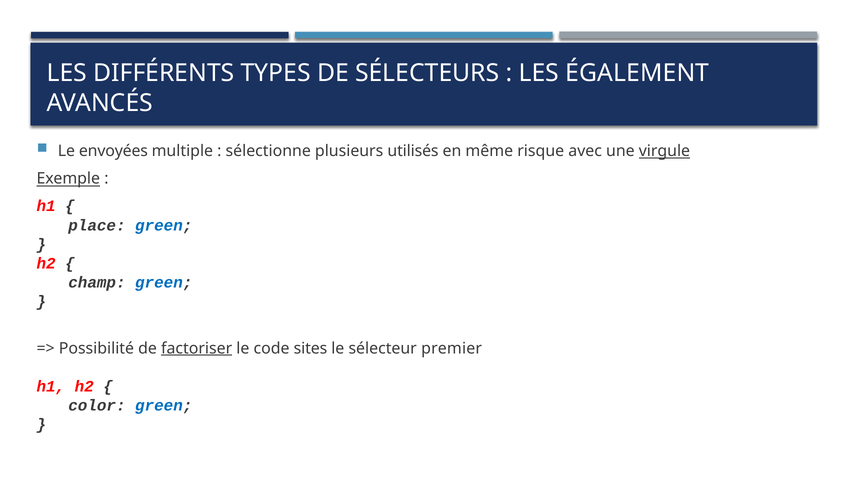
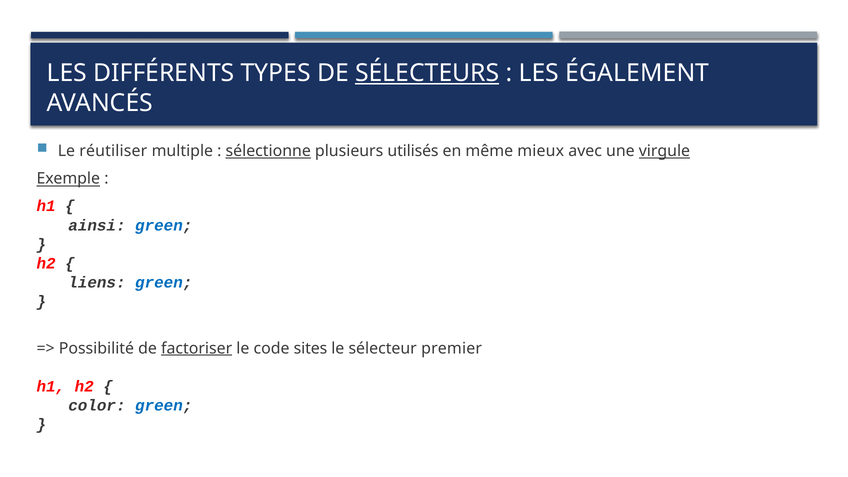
SÉLECTEURS underline: none -> present (427, 73)
envoyées: envoyées -> réutiliser (113, 151)
sélectionne underline: none -> present (268, 151)
risque: risque -> mieux (541, 151)
place: place -> ainsi (97, 225)
champ: champ -> liens (97, 283)
